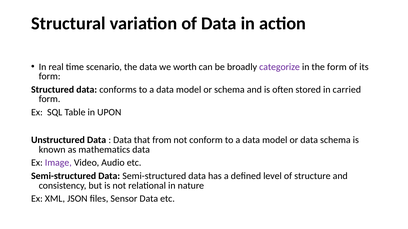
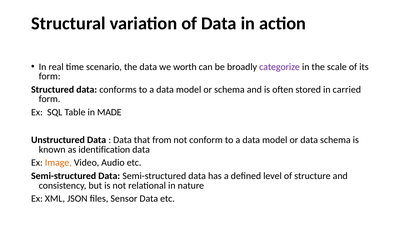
the form: form -> scale (337, 67)
UPON: UPON -> MADE (109, 113)
mathematics: mathematics -> identification (104, 150)
Image colour: purple -> orange (58, 163)
